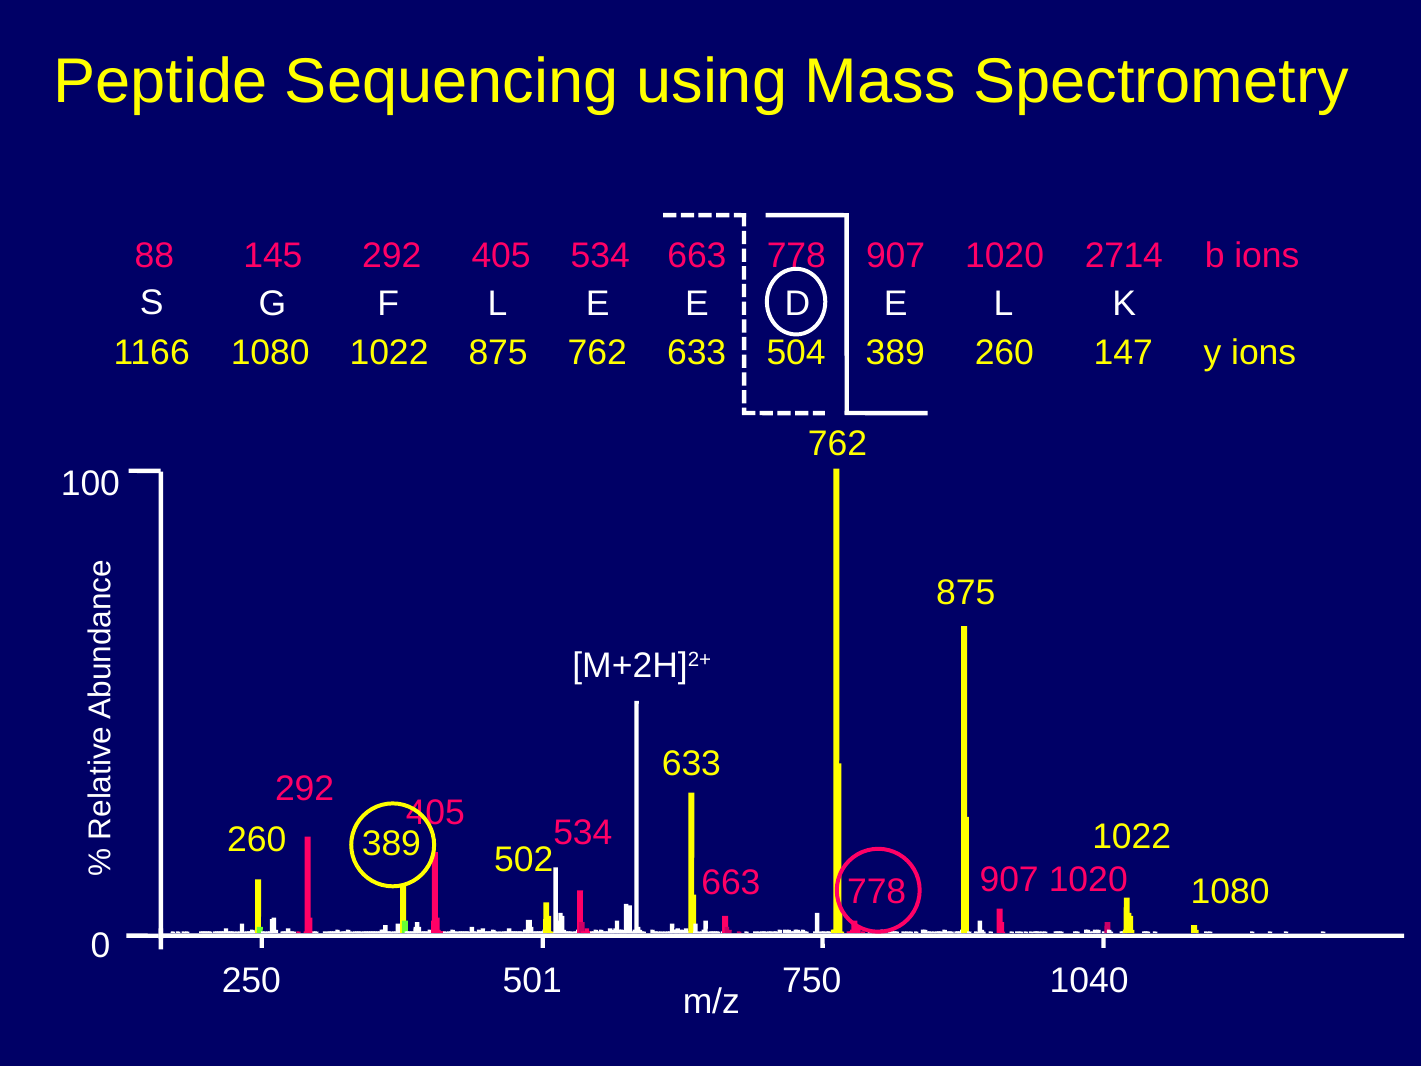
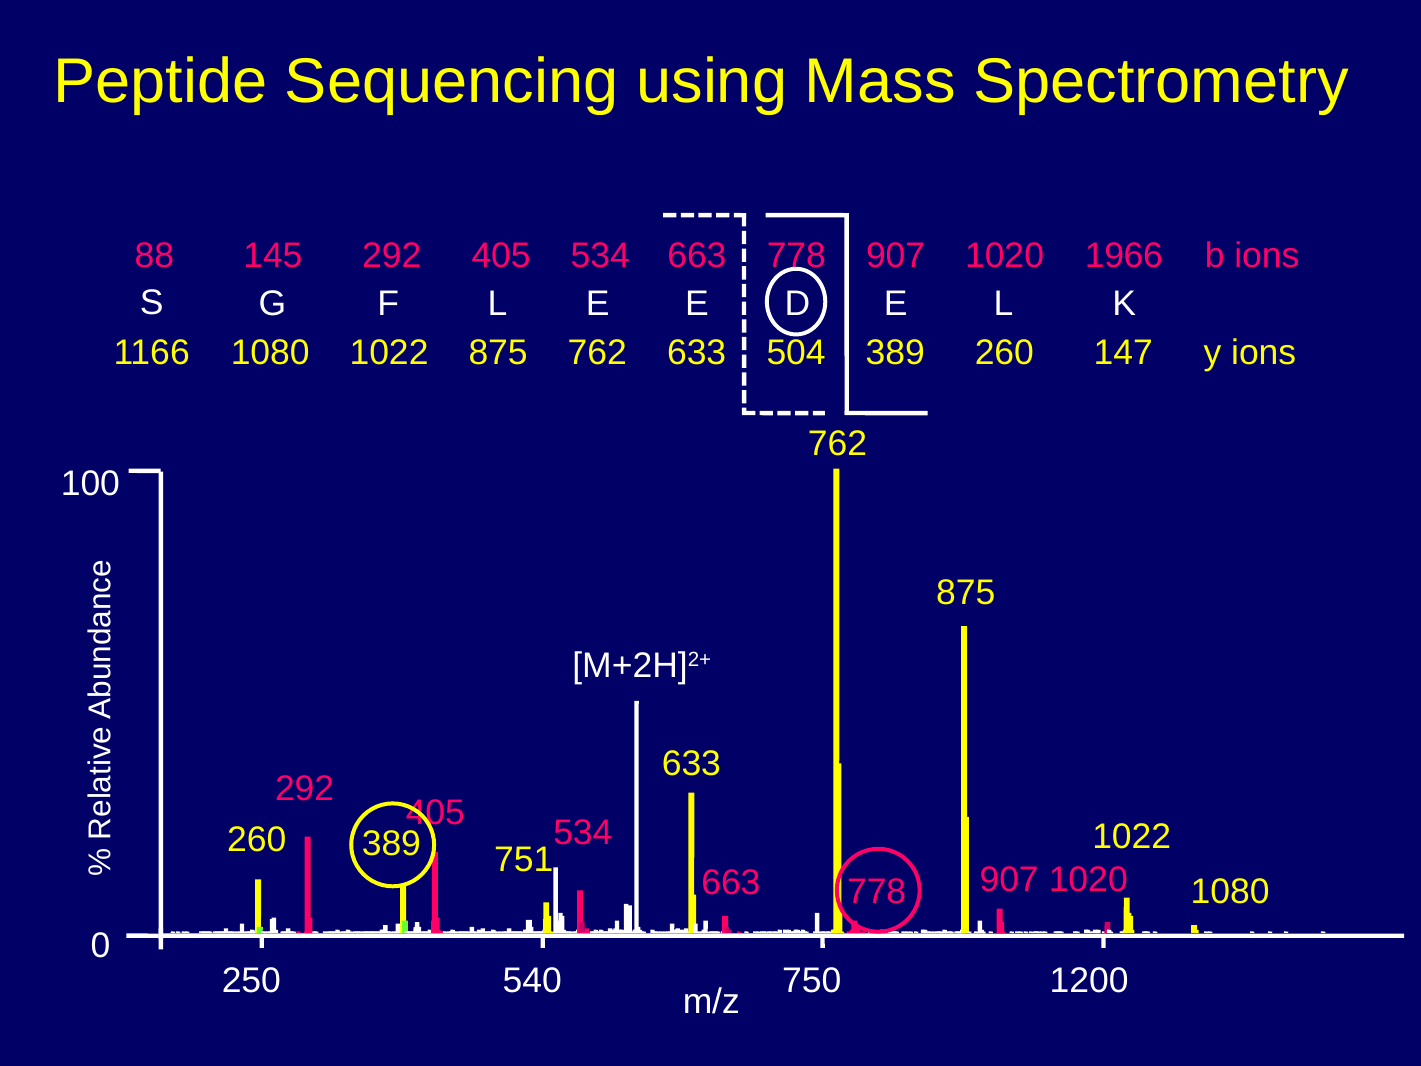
2714: 2714 -> 1966 (1124, 256)
502: 502 -> 751 (524, 860)
501: 501 -> 540 (532, 980)
1040: 1040 -> 1200 (1089, 980)
